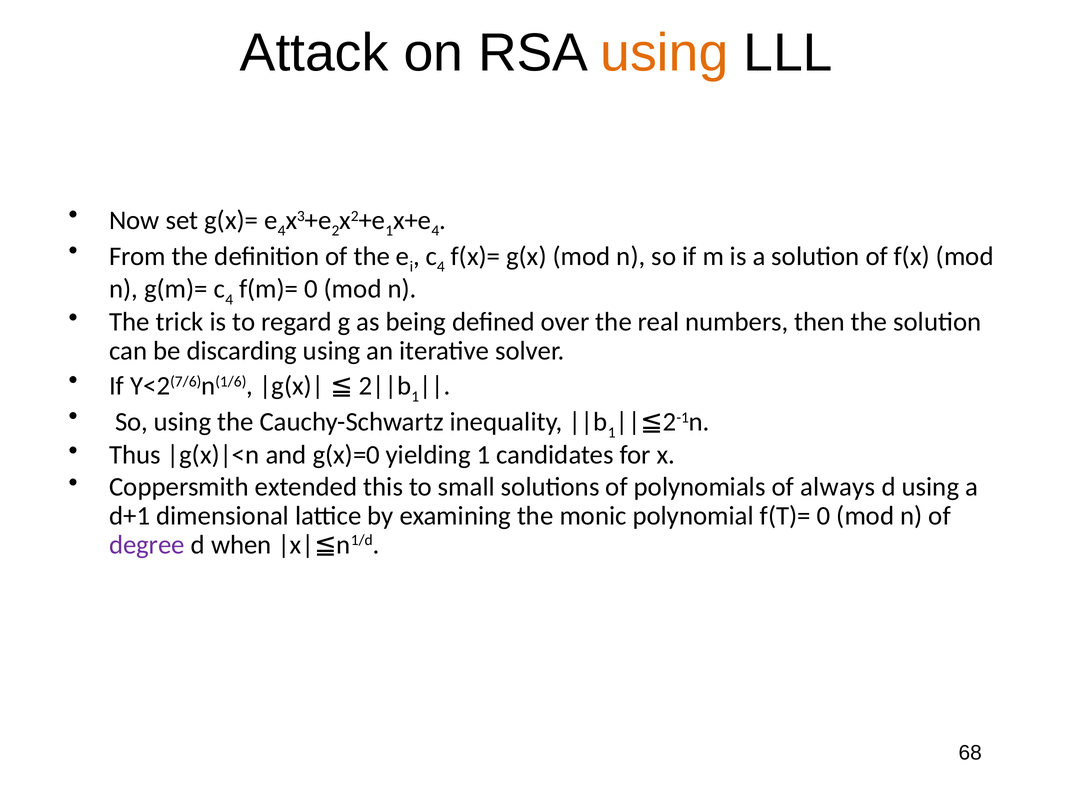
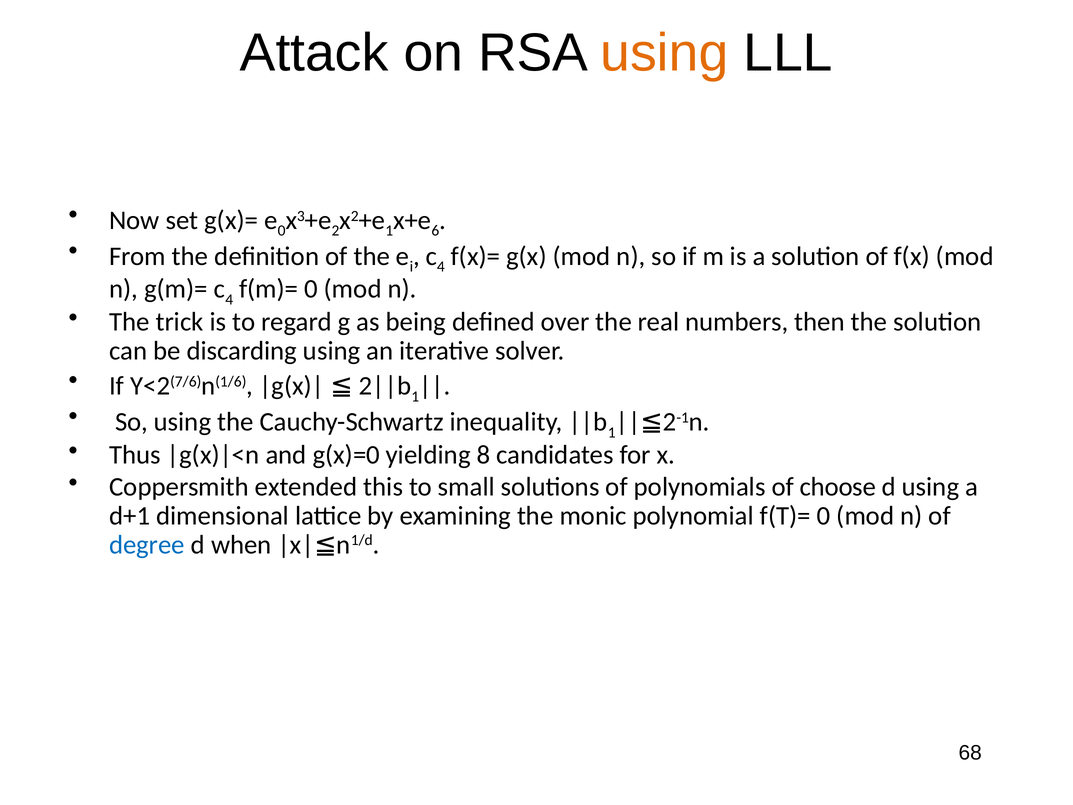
4: 4 -> 0 (282, 231)
4: 4 -> 6 (435, 231)
yielding 1: 1 -> 8 (483, 455)
always: always -> choose (838, 487)
degree colour: purple -> blue (147, 545)
